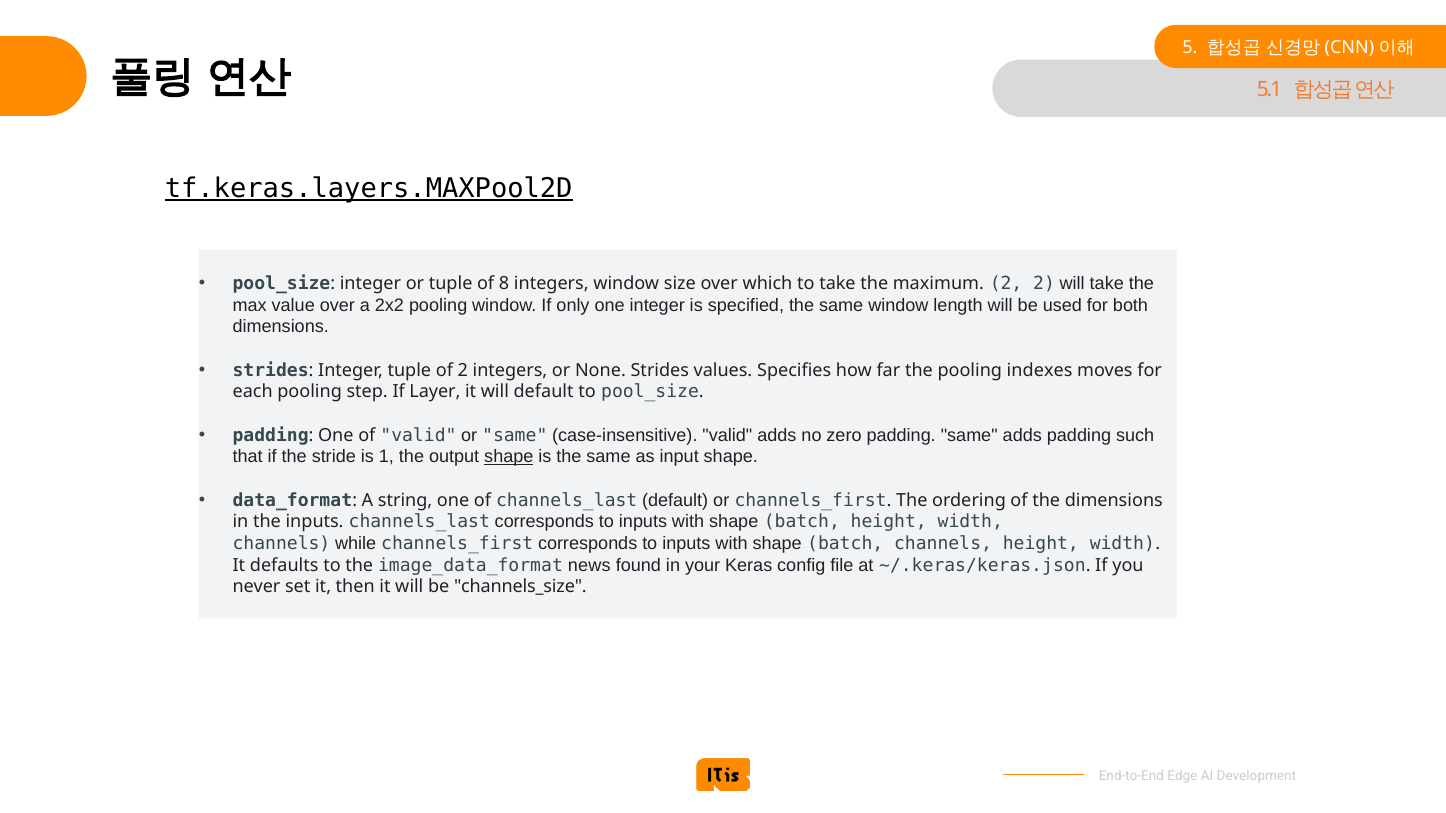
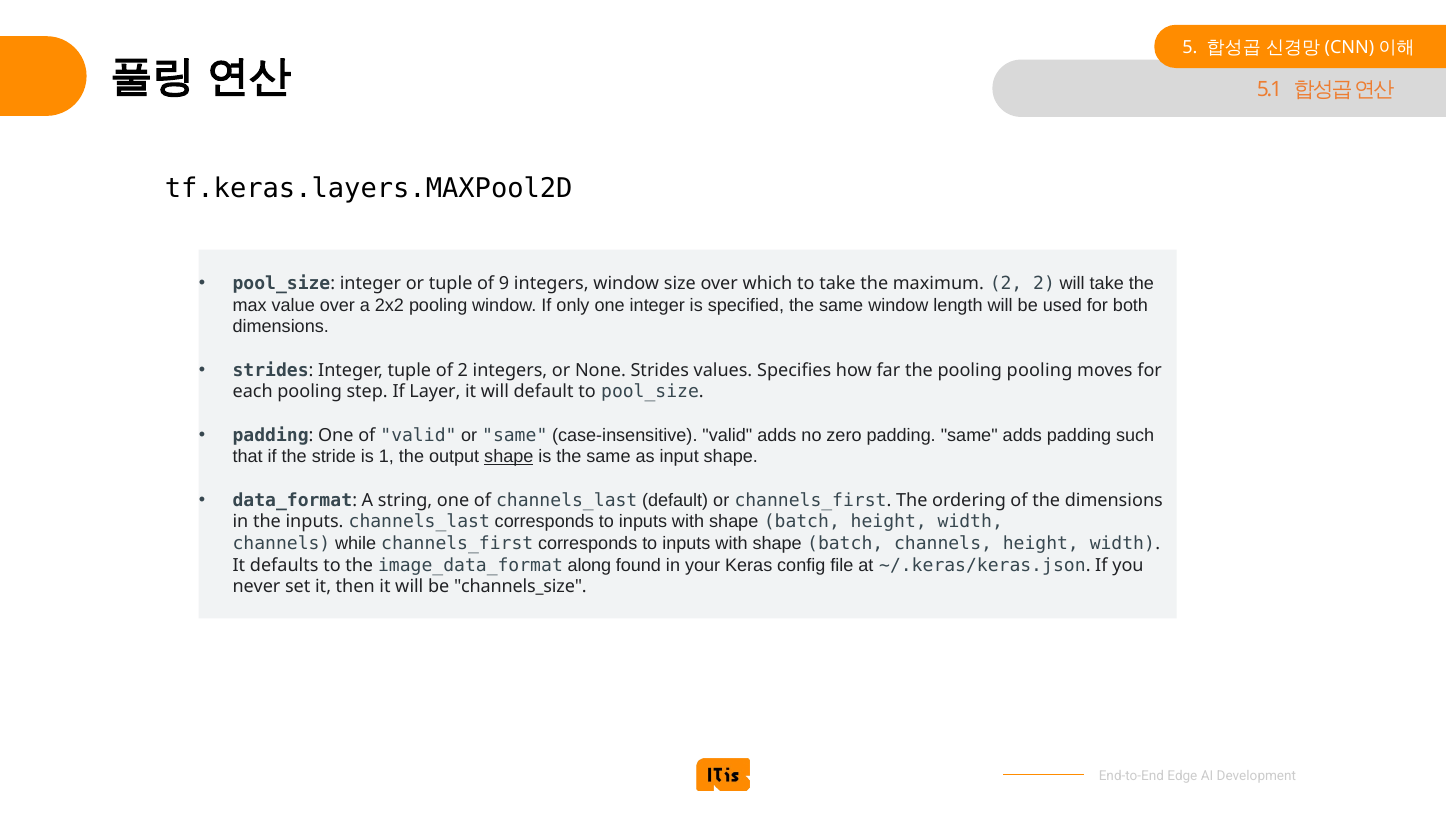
tf.keras.layers.MAXPool2D underline: present -> none (369, 189)
8: 8 -> 9 (504, 284)
pooling indexes: indexes -> pooling (1040, 370)
news: news -> along (589, 566)
